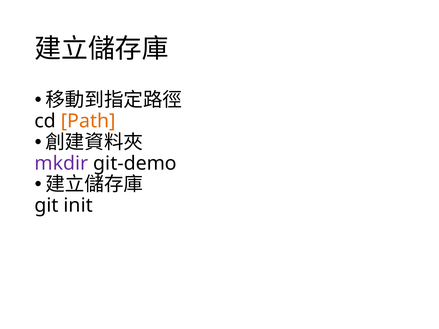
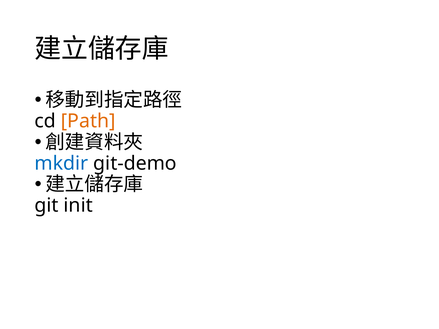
mkdir colour: purple -> blue (61, 163)
